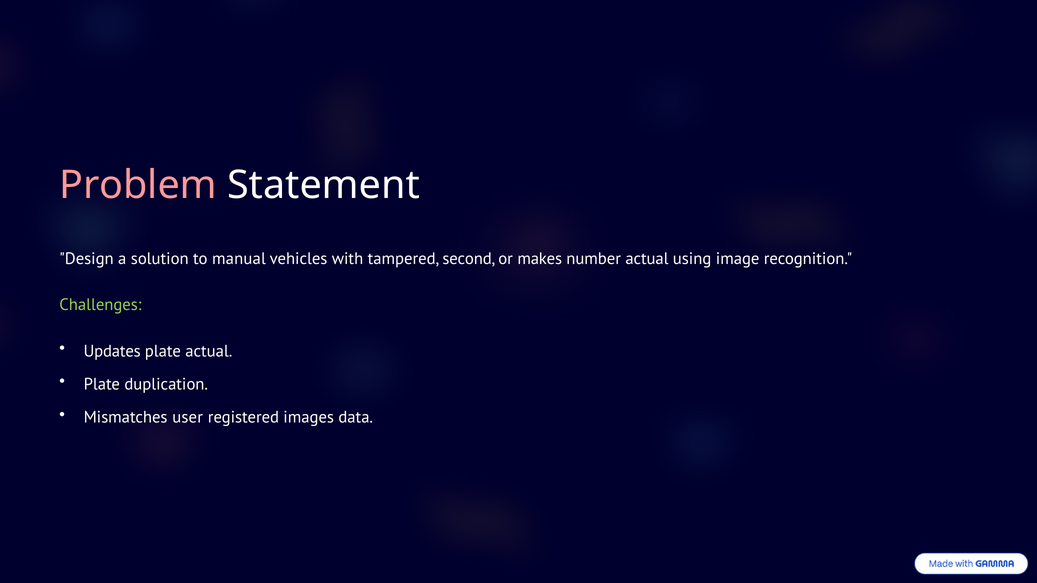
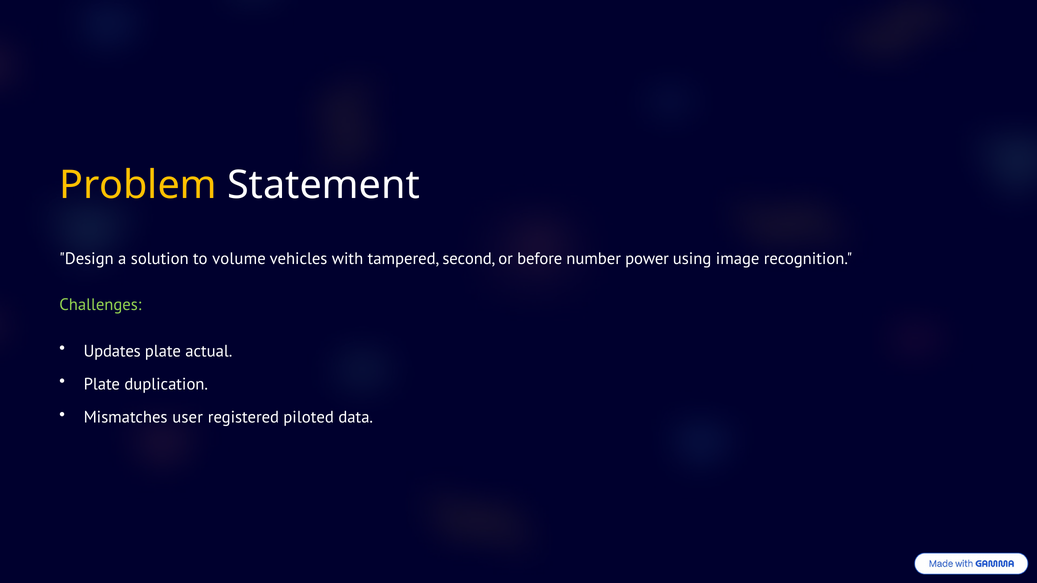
Problem colour: pink -> yellow (138, 185)
manual: manual -> volume (239, 259)
makes: makes -> before (540, 259)
number actual: actual -> power (647, 259)
images: images -> piloted (309, 417)
